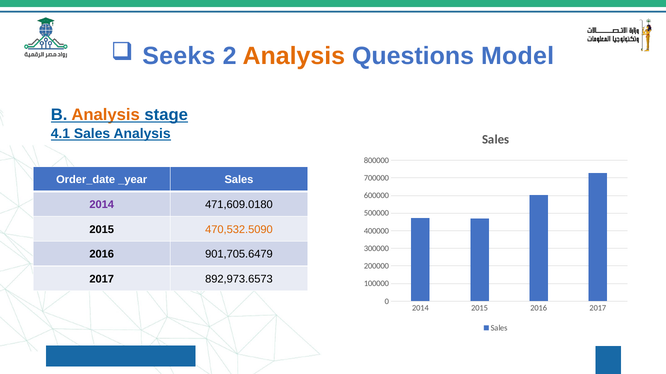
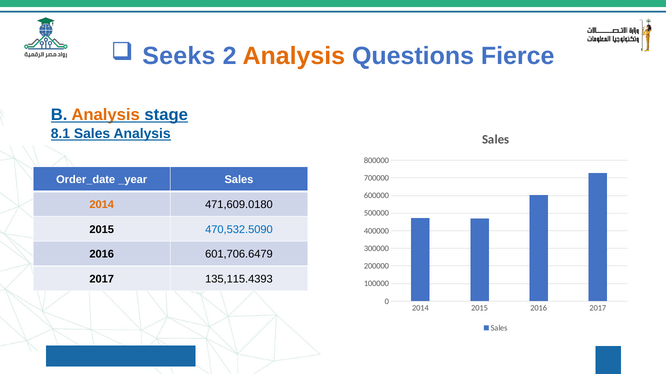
Model: Model -> Fierce (518, 56)
4.1: 4.1 -> 8.1 (60, 134)
2014 colour: purple -> orange (102, 205)
470,532.5090 colour: orange -> blue (239, 230)
901,705.6479: 901,705.6479 -> 601,706.6479 (239, 255)
892,973.6573: 892,973.6573 -> 135,115.4393 (239, 279)
